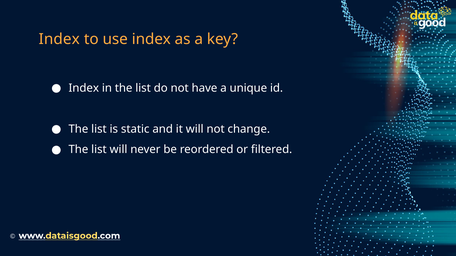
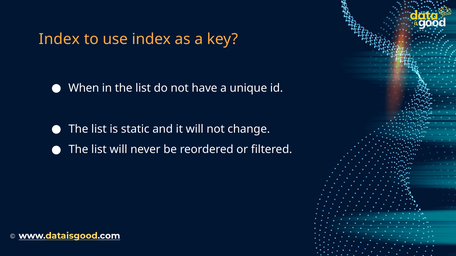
Index: Index -> When (84, 88)
